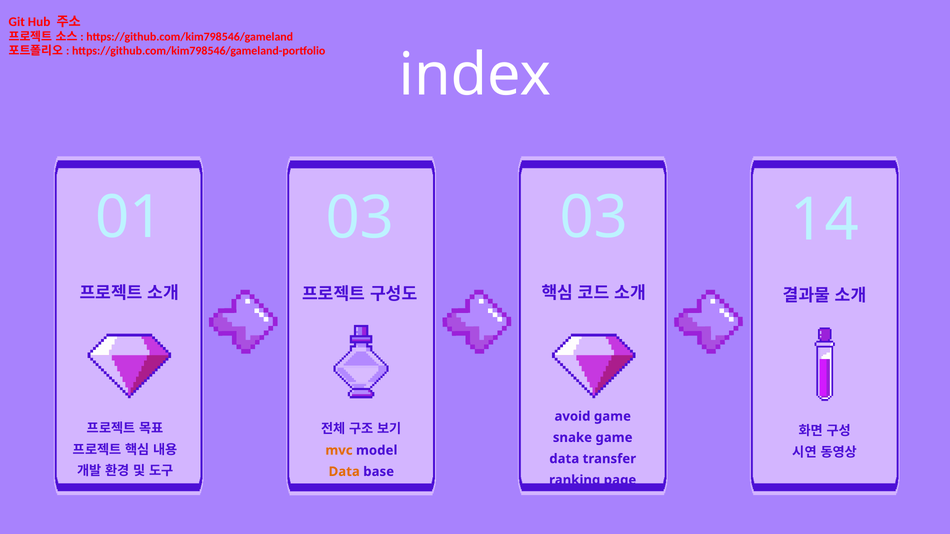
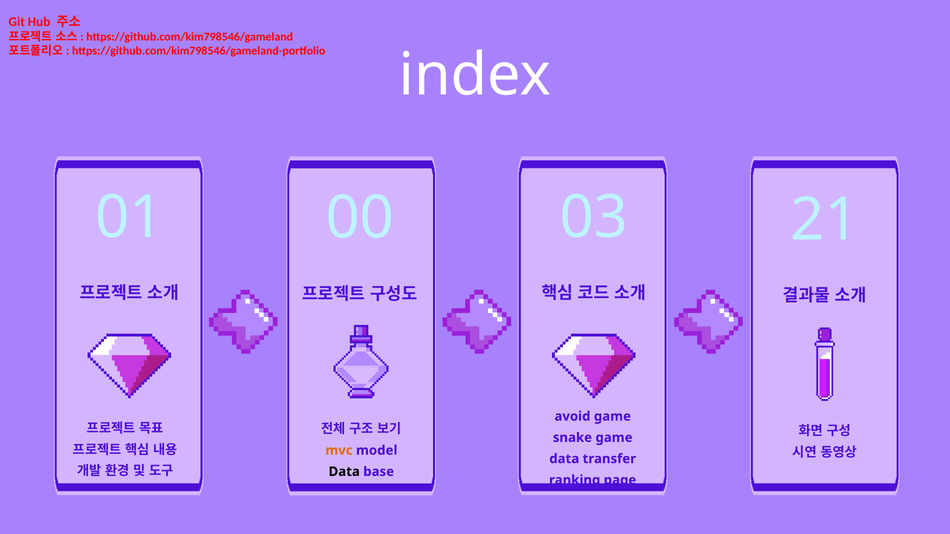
01 03: 03 -> 00 (360, 218)
14: 14 -> 21 (825, 220)
Data colour: orange -> black (344, 472)
